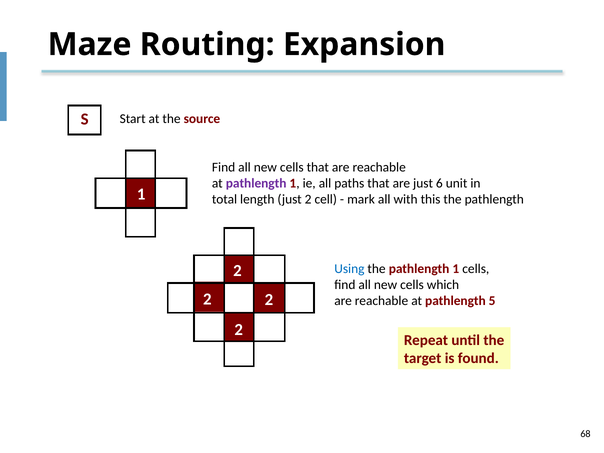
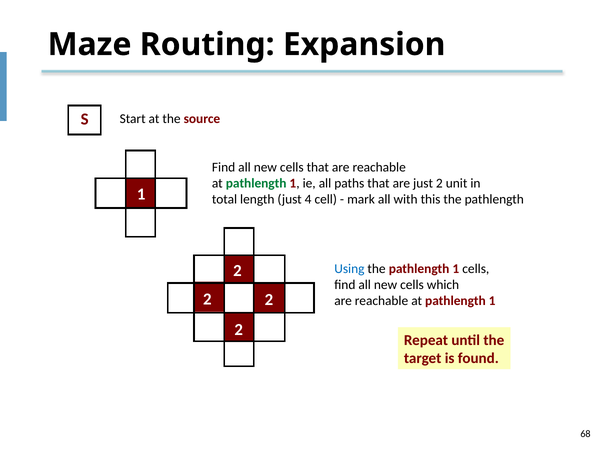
pathlength colour: purple -> green (256, 183)
just 6: 6 -> 2 (439, 183)
just 2: 2 -> 4 (308, 199)
5: 5 -> 1 (492, 301)
